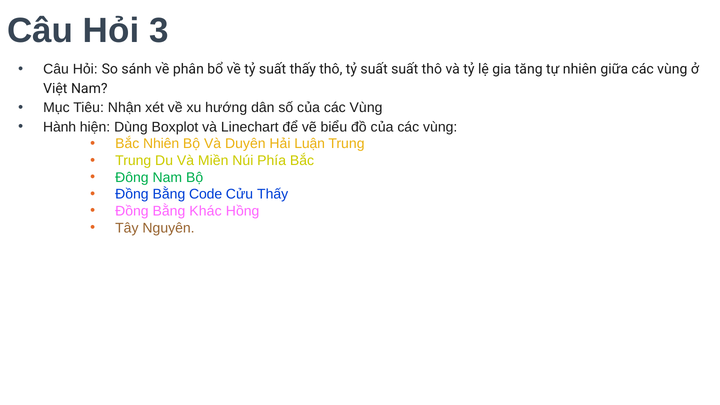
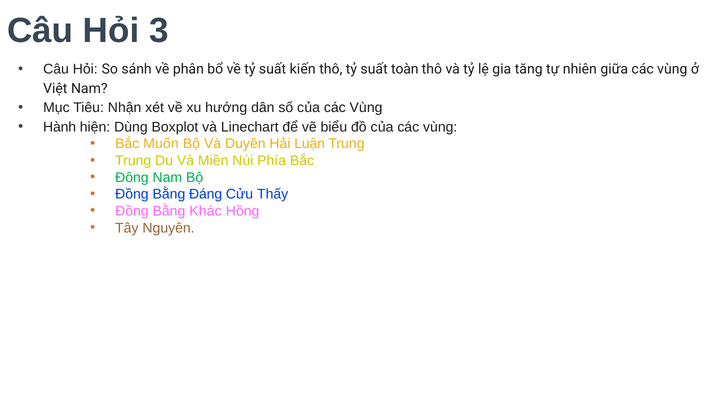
suất thấy: thấy -> kiến (303, 69)
suất suất: suất -> toàn (405, 69)
Bắc Nhiên: Nhiên -> Muốn (161, 144)
Code: Code -> Đáng (206, 194)
